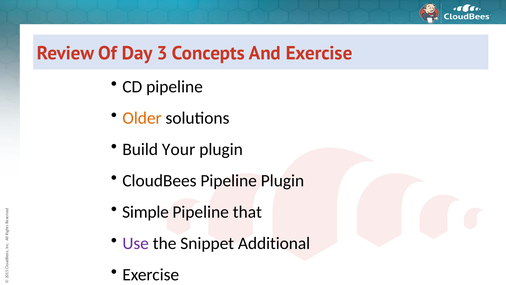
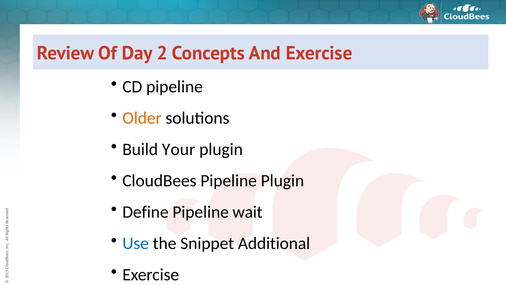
Day 3: 3 -> 2 (162, 53)
Simple: Simple -> Define (145, 212)
that: that -> wait (247, 212)
Use colour: purple -> blue (136, 243)
